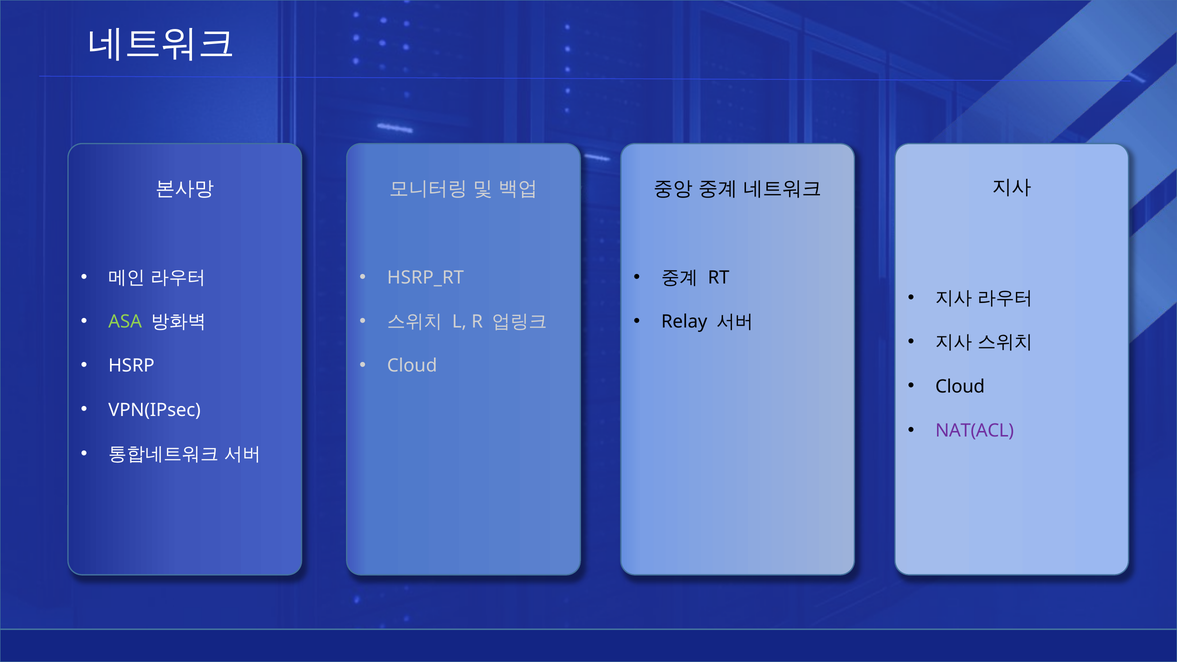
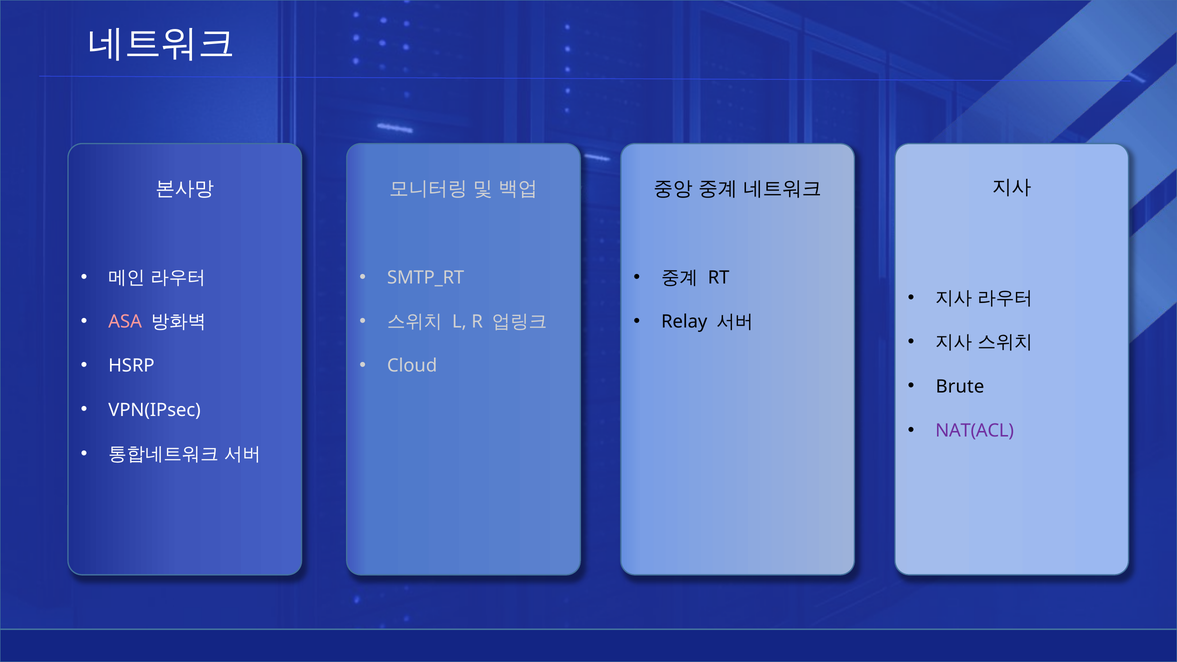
HSRP_RT: HSRP_RT -> SMTP_RT (426, 278)
ASA colour: light green -> pink (125, 322)
Cloud: Cloud -> Brute (960, 387)
